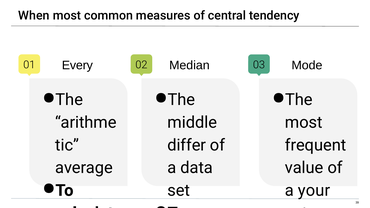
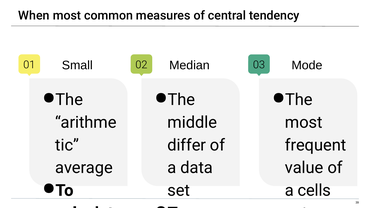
Every: Every -> Small (77, 65)
your: your -> cells (314, 191)
